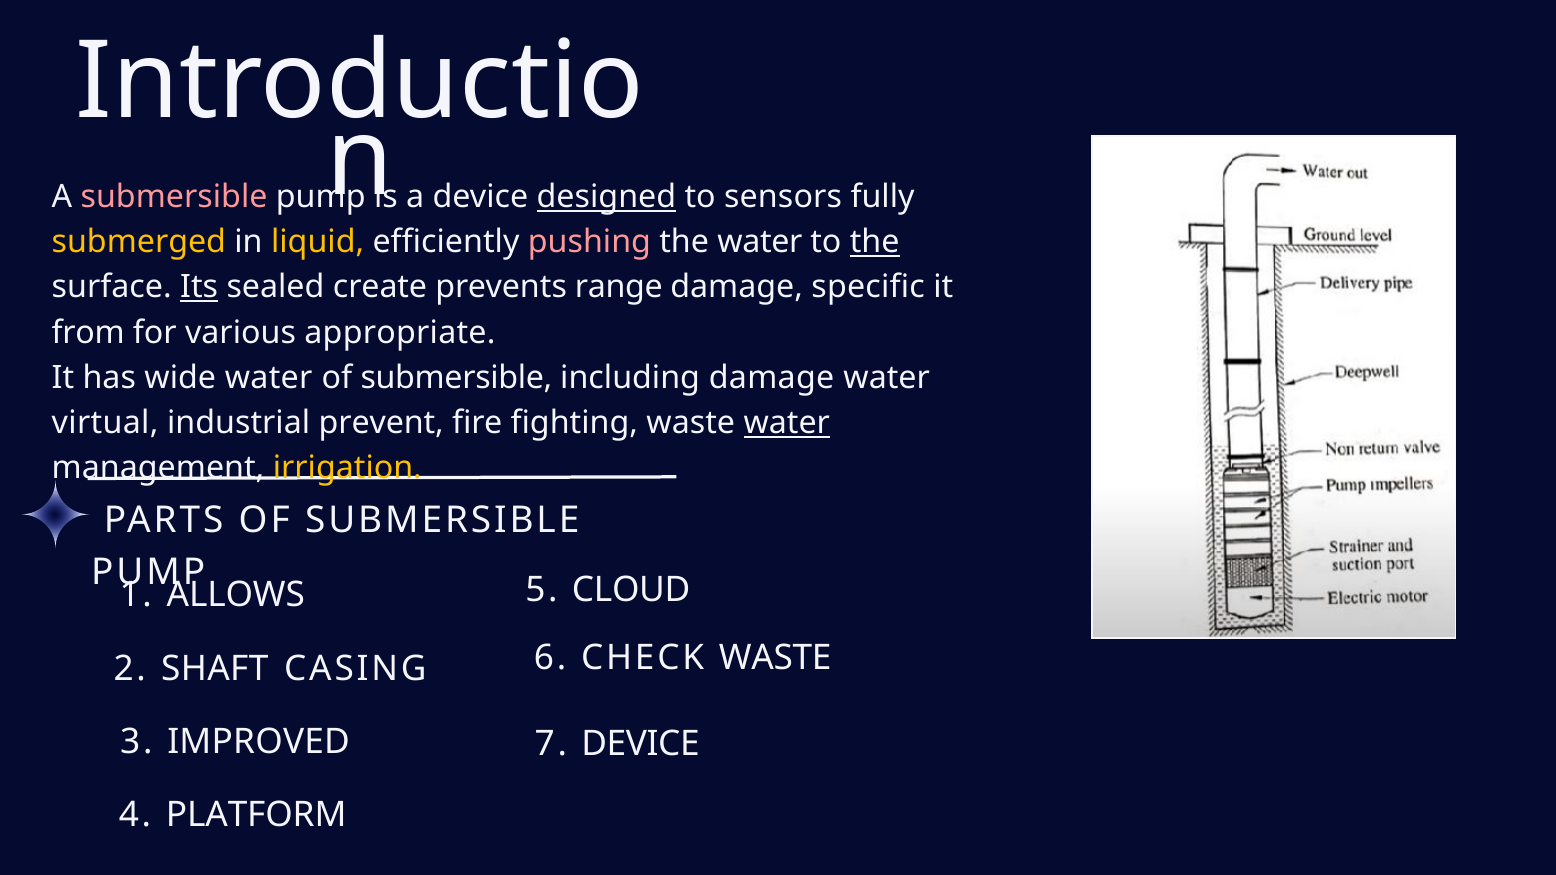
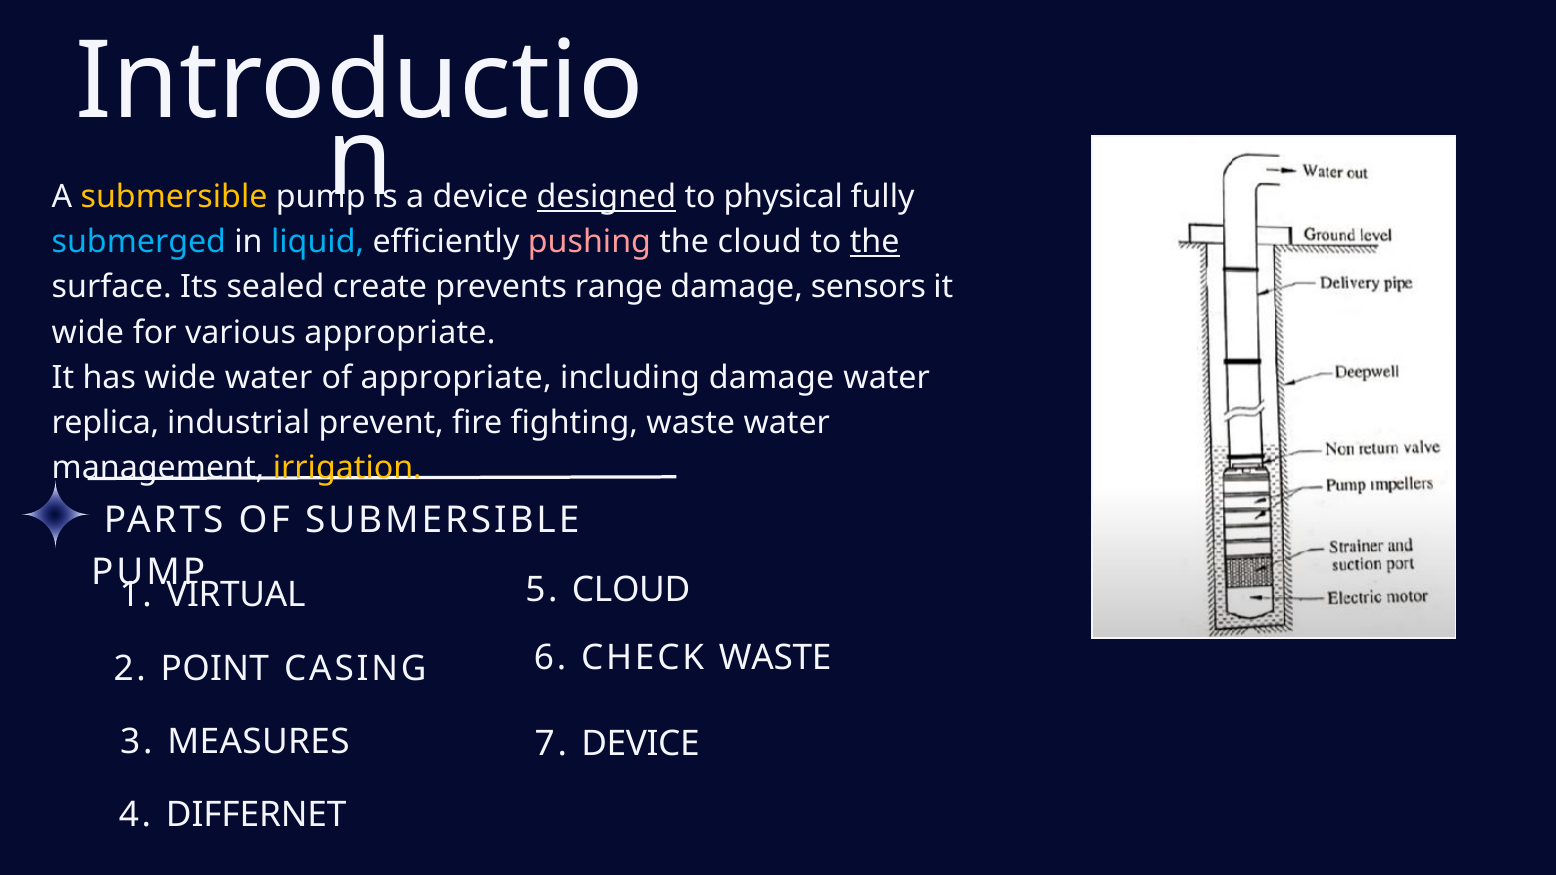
submersible colour: pink -> yellow (174, 197)
sensors: sensors -> physical (783, 197)
submerged colour: yellow -> light blue (139, 242)
liquid colour: yellow -> light blue (318, 242)
the water: water -> cloud (760, 242)
Its underline: present -> none (199, 287)
specific: specific -> sensors (868, 287)
from: from -> wide (88, 333)
submersible: submersible -> appropriate (456, 378)
virtual: virtual -> replica (105, 423)
water underline: present -> none (787, 423)
ALLOWS: ALLOWS -> VIRTUAL (236, 595)
SHAFT: SHAFT -> POINT (215, 669)
IMPROVED: IMPROVED -> MEASURES (259, 742)
PLATFORM: PLATFORM -> DIFFERNET (256, 815)
